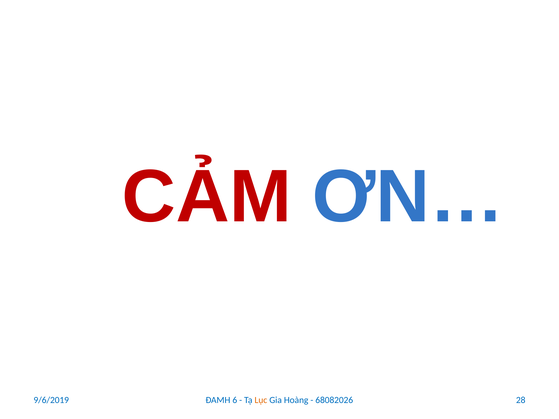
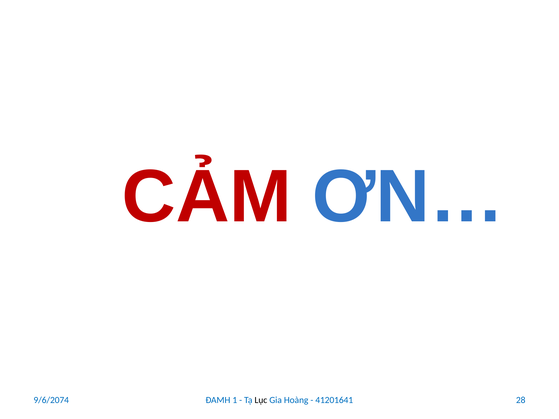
9/6/2019: 9/6/2019 -> 9/6/2074 (51, 400)
6: 6 -> 1 (235, 400)
Lục colour: orange -> black (261, 400)
68082026: 68082026 -> 41201641 (334, 400)
